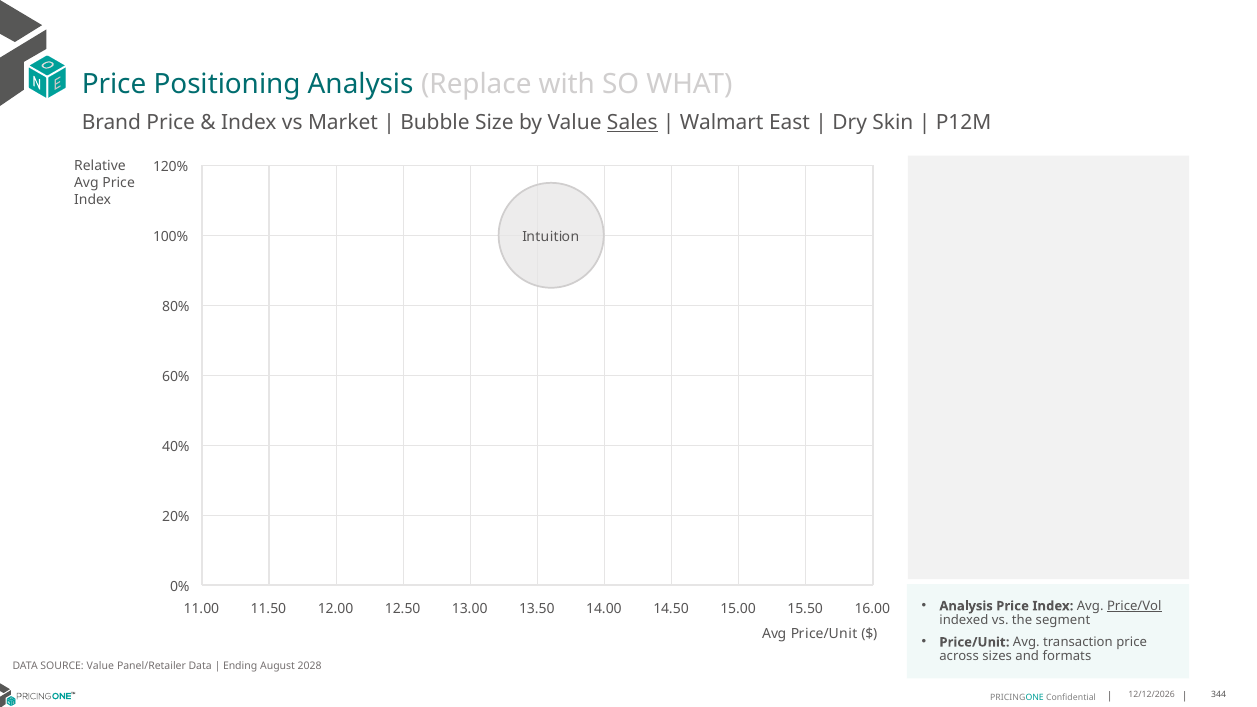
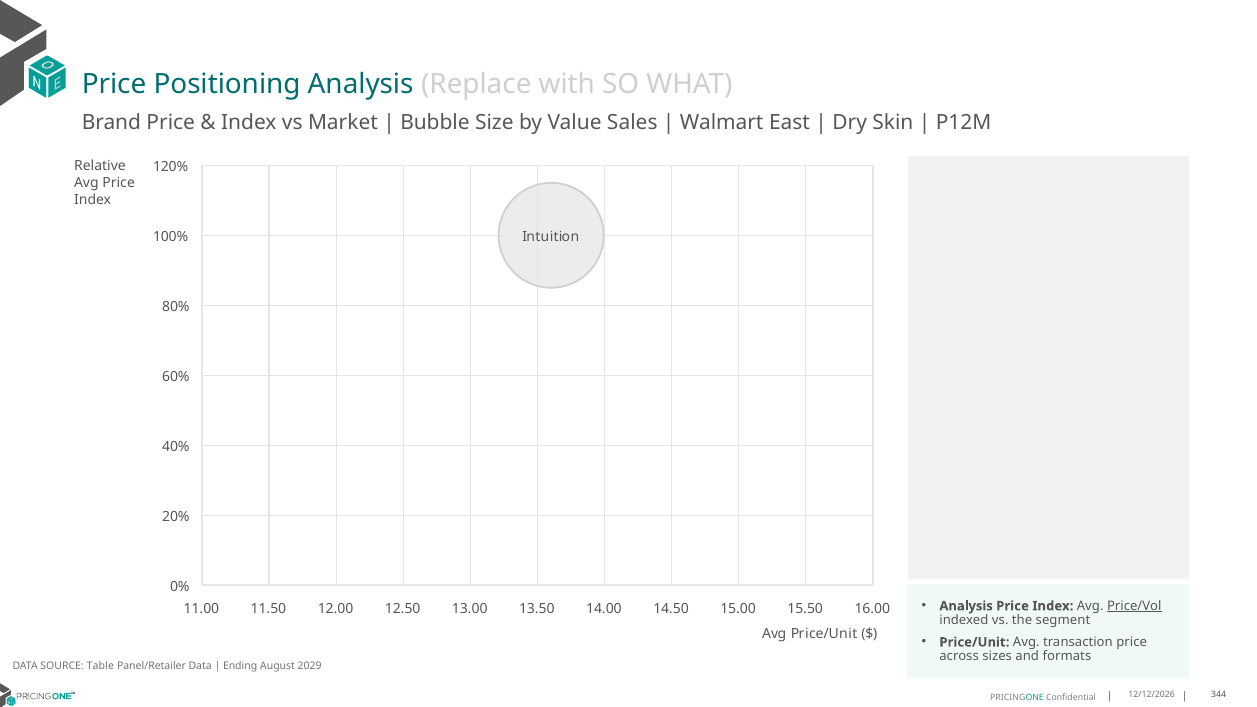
Sales underline: present -> none (632, 123)
SOURCE Value: Value -> Table (100, 666)
2028: 2028 -> 2029 (310, 666)
